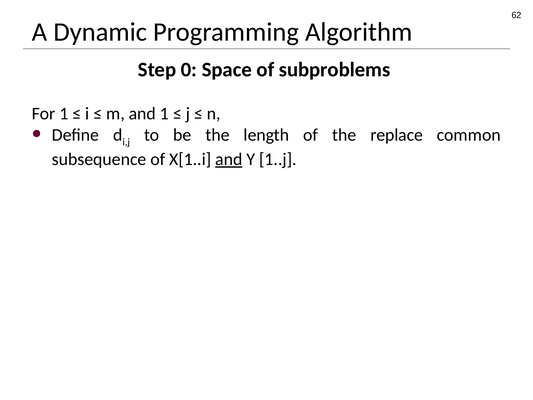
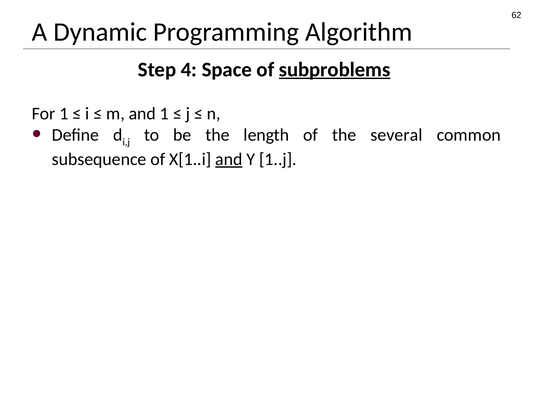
0: 0 -> 4 (189, 69)
subproblems underline: none -> present (335, 69)
replace: replace -> several (397, 135)
